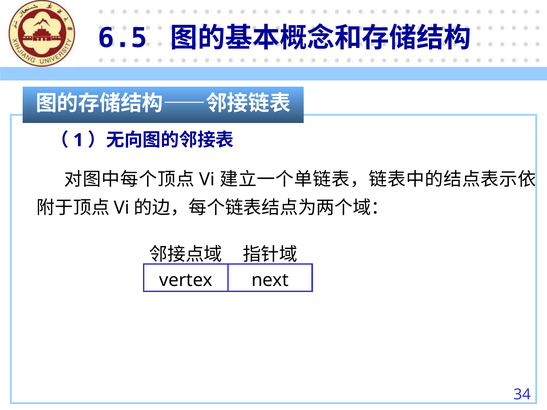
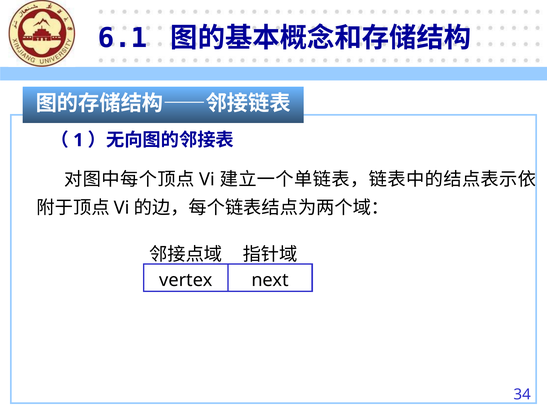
6.5: 6.5 -> 6.1 (123, 38)
